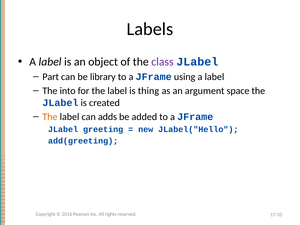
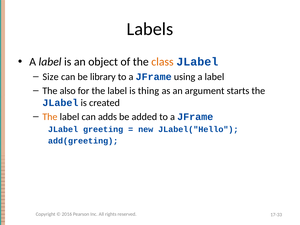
class colour: purple -> orange (162, 62)
Part: Part -> Size (51, 77)
into: into -> also (68, 91)
space: space -> starts (238, 91)
